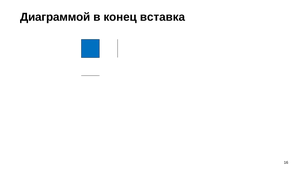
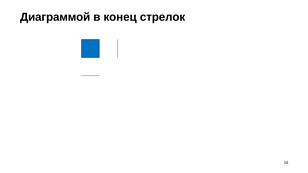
вставка: вставка -> стрелок (163, 17)
